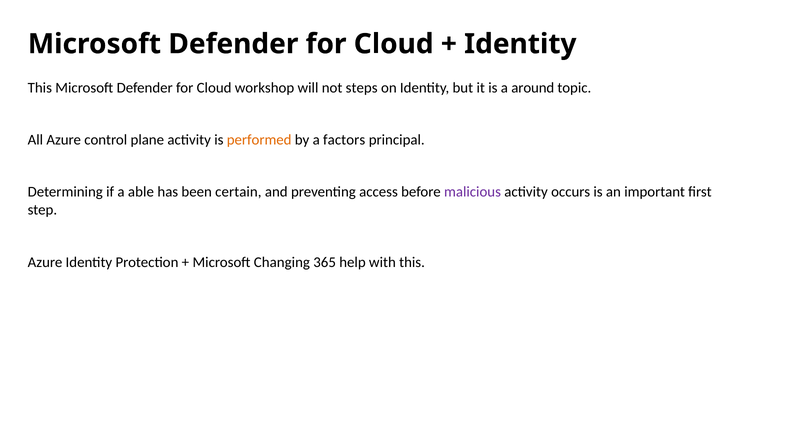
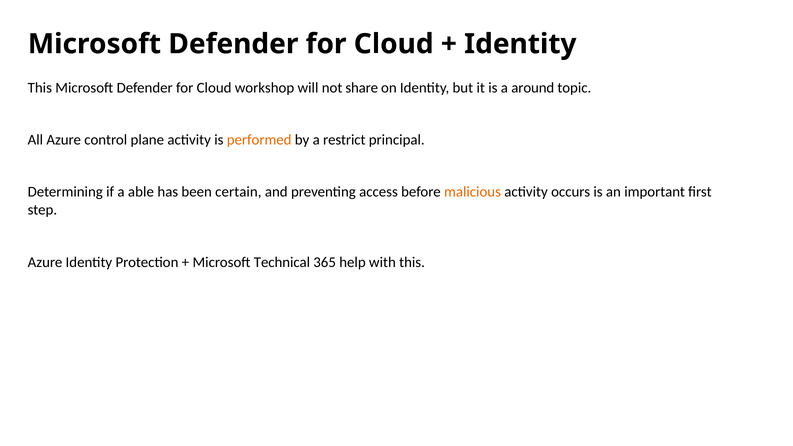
steps: steps -> share (362, 88)
factors: factors -> restrict (344, 140)
malicious colour: purple -> orange (473, 192)
Changing: Changing -> Technical (282, 262)
